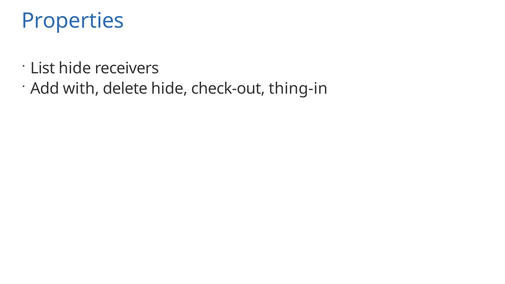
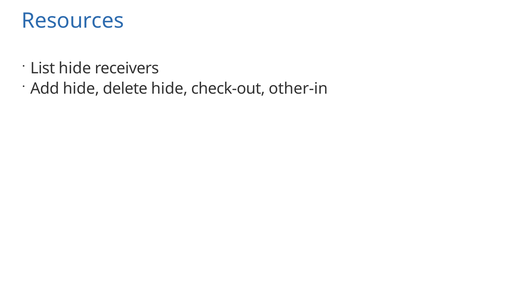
Properties: Properties -> Resources (73, 21)
Add with: with -> hide (81, 89)
thing-in: thing-in -> other-in (298, 89)
